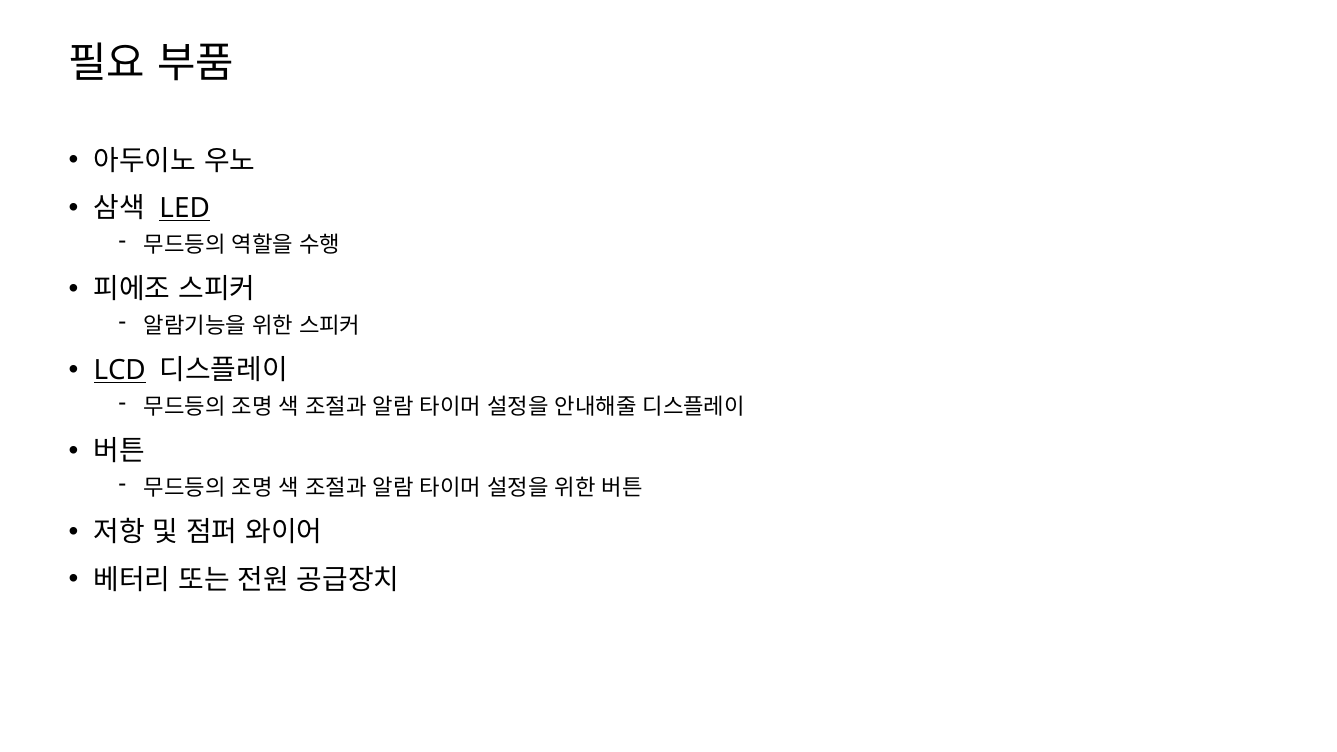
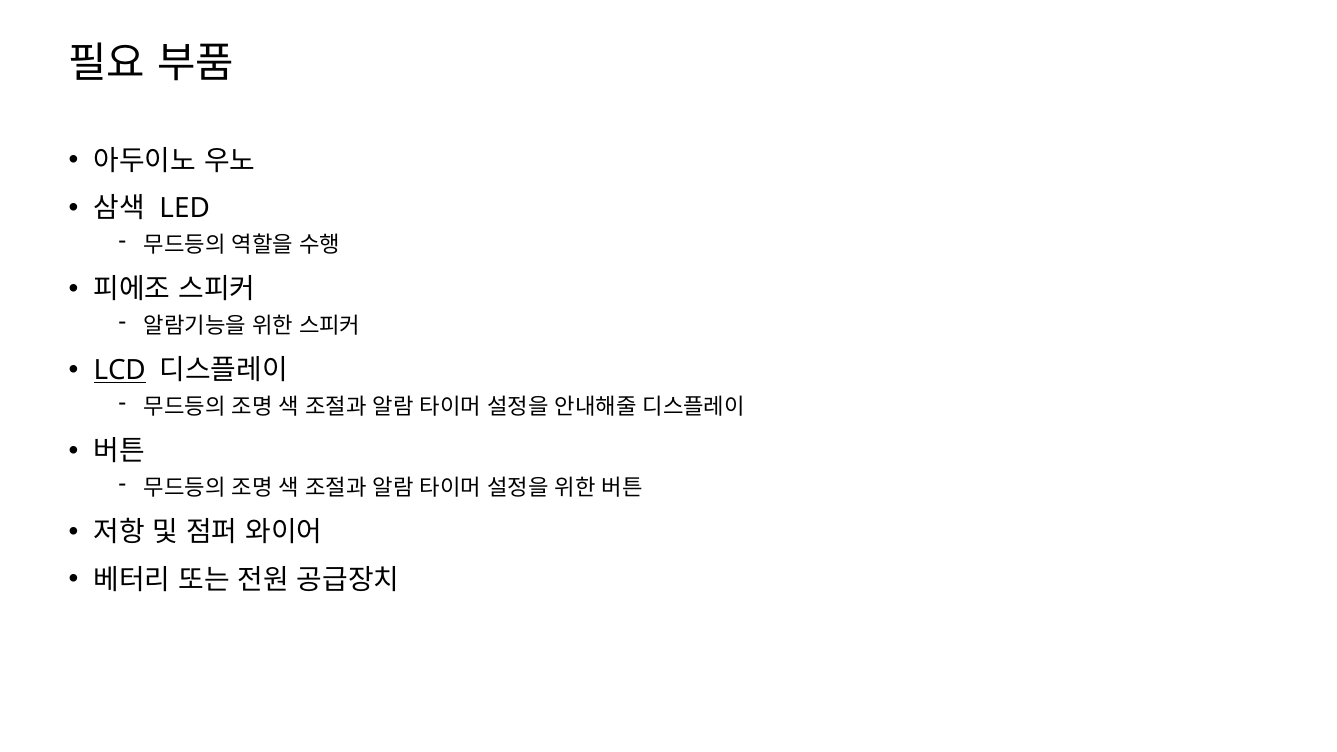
LED underline: present -> none (185, 209)
